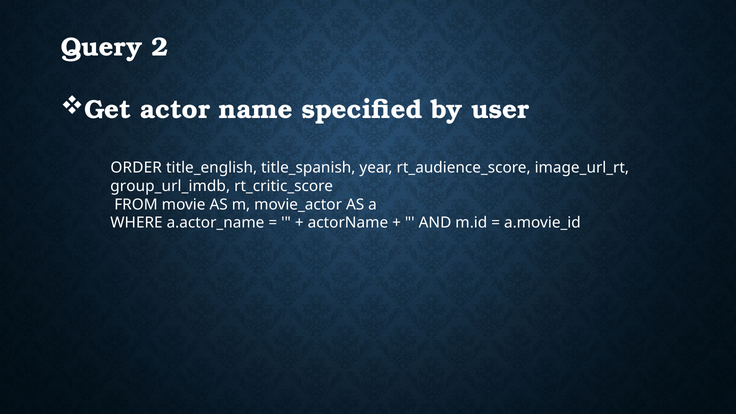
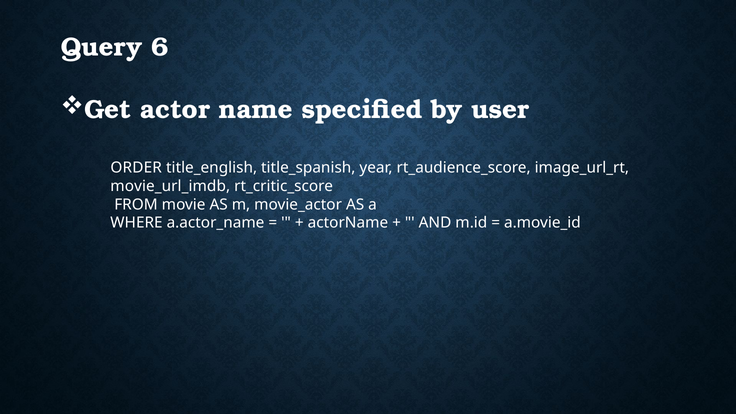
2: 2 -> 6 (160, 47)
group_url_imdb: group_url_imdb -> movie_url_imdb (170, 186)
